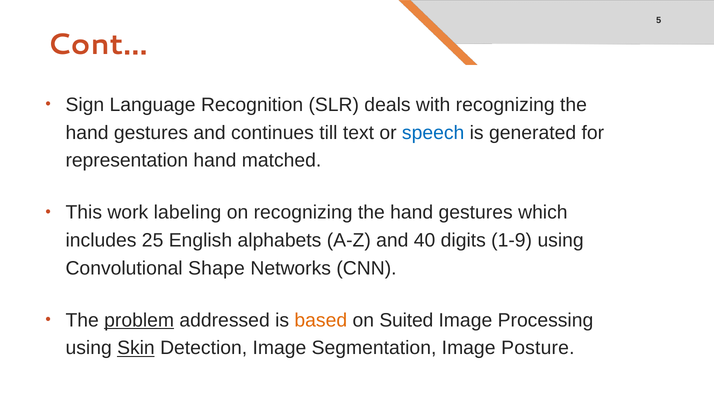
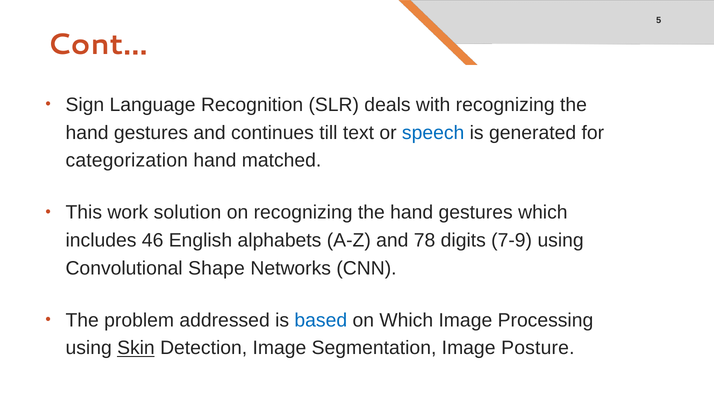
representation: representation -> categorization (127, 160)
labeling: labeling -> solution (187, 212)
25: 25 -> 46 (153, 240)
40: 40 -> 78 (425, 240)
1-9: 1-9 -> 7-9 (512, 240)
problem underline: present -> none (139, 320)
based colour: orange -> blue (321, 320)
on Suited: Suited -> Which (406, 320)
